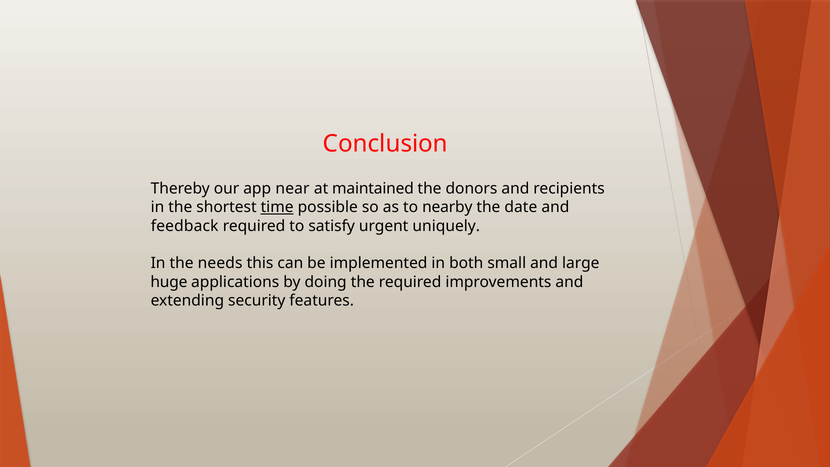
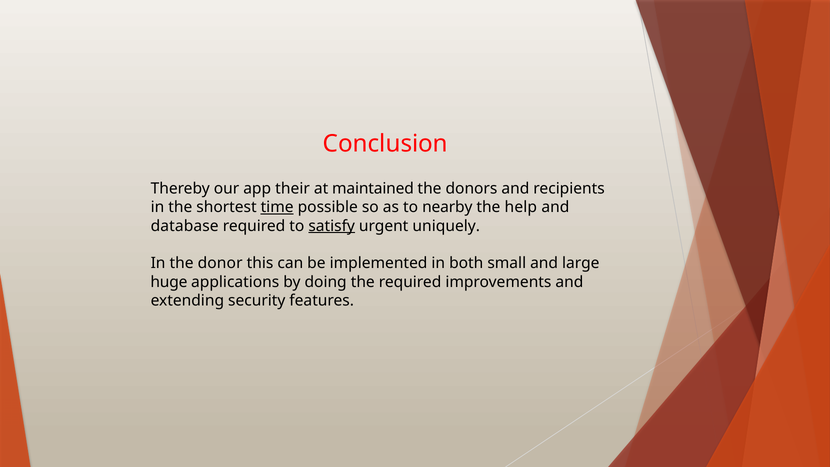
near: near -> their (293, 189)
date: date -> help (521, 207)
feedback: feedback -> database (185, 226)
satisfy underline: none -> present (332, 226)
needs: needs -> donor (220, 263)
